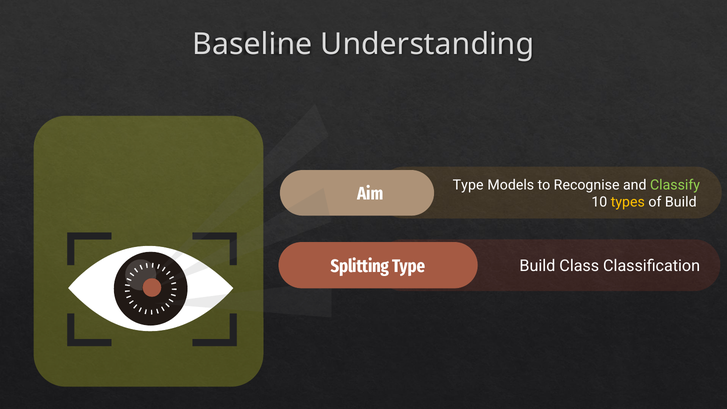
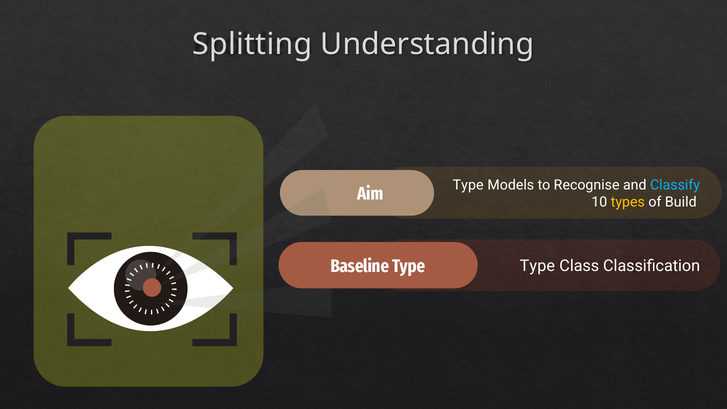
Baseline: Baseline -> Splitting (252, 44)
Classify colour: light green -> light blue (675, 185)
Splitting: Splitting -> Baseline (360, 266)
Build: Build -> Type (537, 266)
